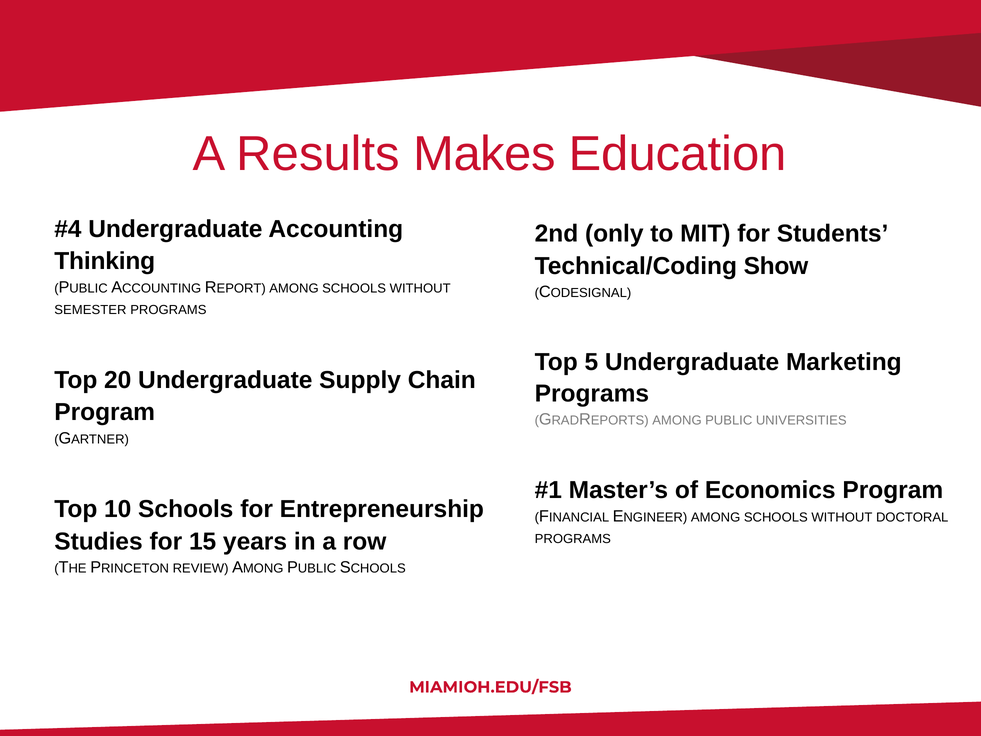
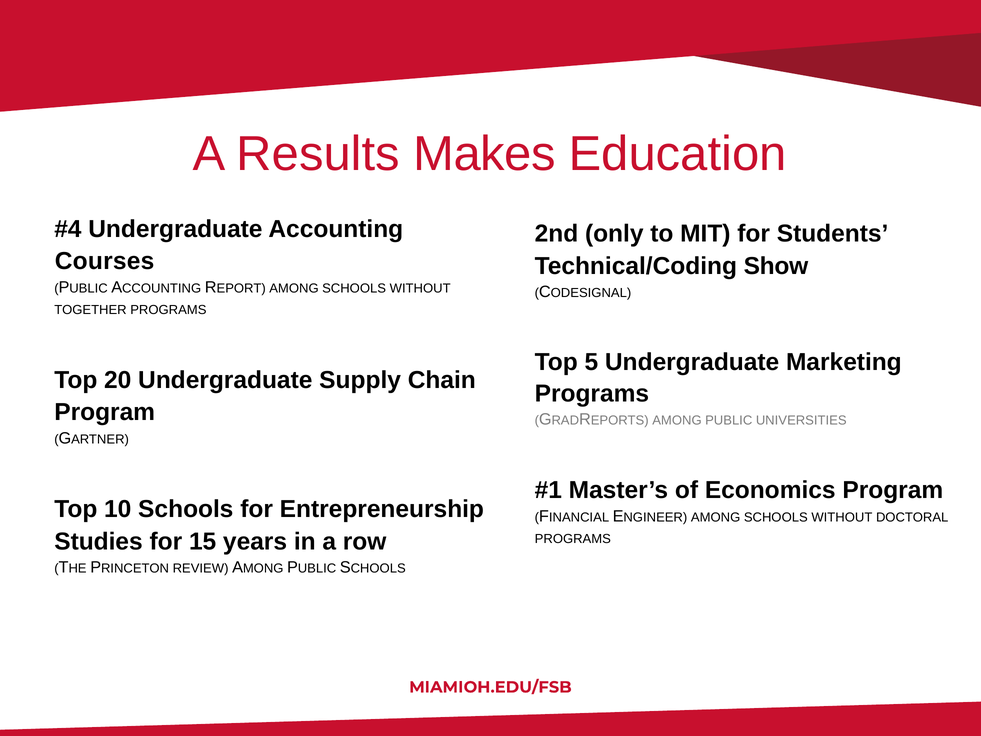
Thinking: Thinking -> Courses (105, 261)
SEMESTER: SEMESTER -> TOGETHER (90, 310)
